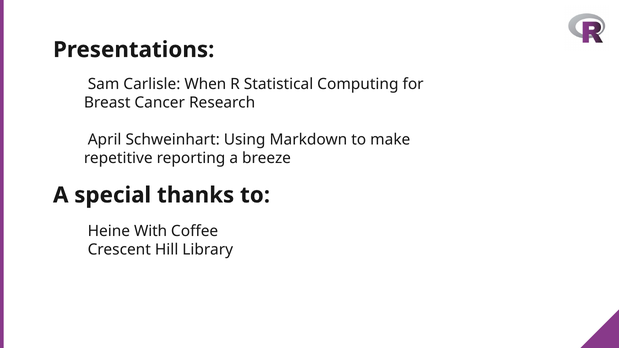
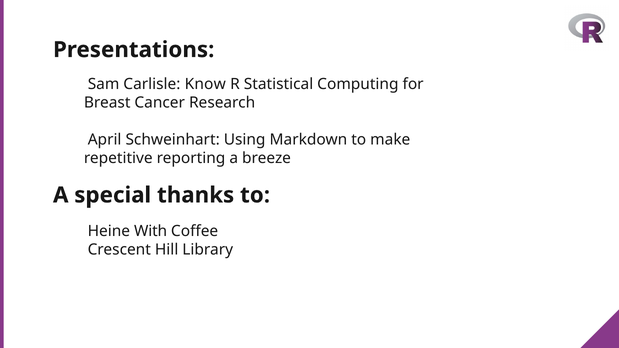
When: When -> Know (205, 84)
